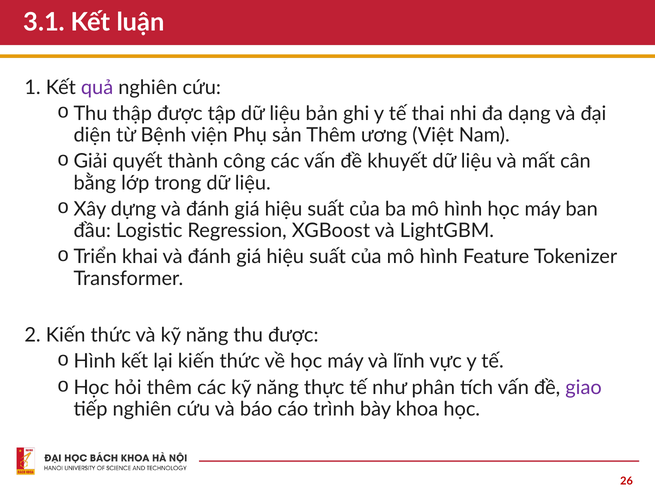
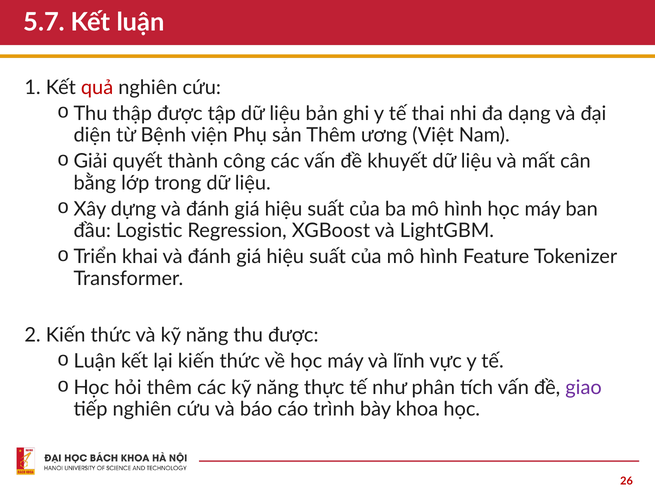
3.1: 3.1 -> 5.7 (44, 22)
quả colour: purple -> red (97, 88)
Hình: Hình -> Luận (95, 362)
